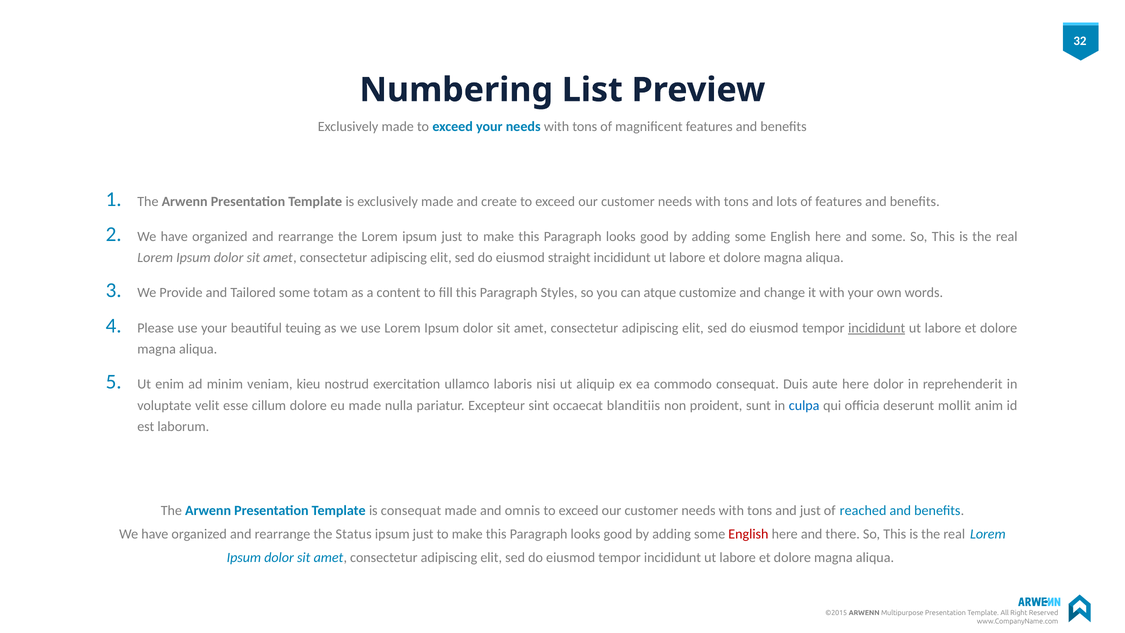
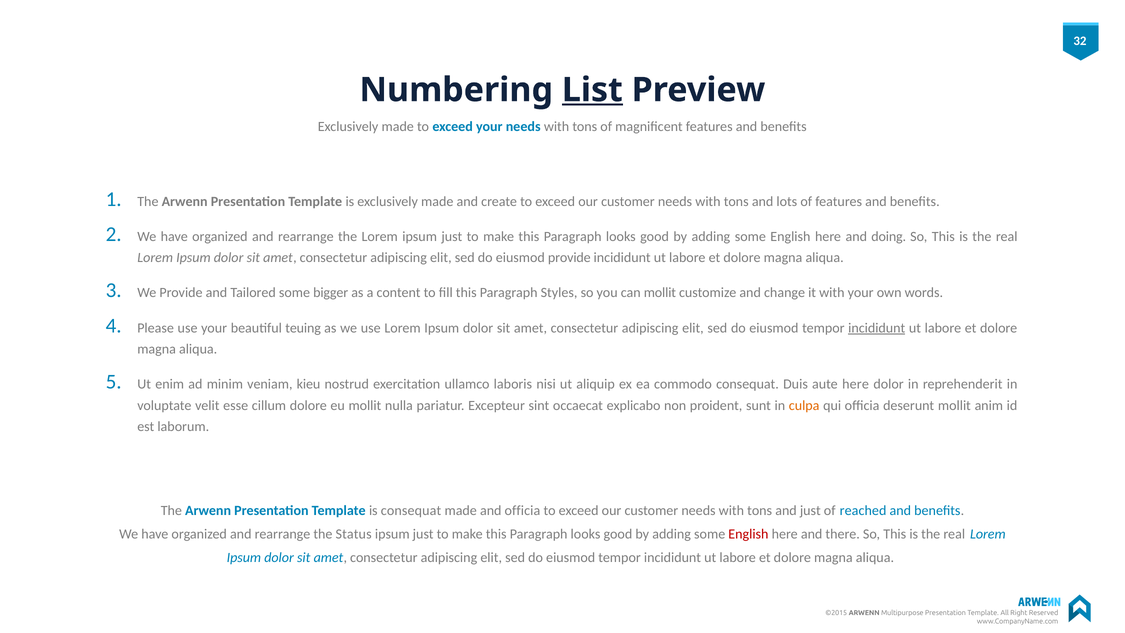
List underline: none -> present (592, 90)
and some: some -> doing (889, 236)
eiusmod straight: straight -> provide (569, 258)
totam: totam -> bigger (331, 293)
can atque: atque -> mollit (660, 293)
eu made: made -> mollit (365, 405)
blanditiis: blanditiis -> explicabo (634, 405)
culpa colour: blue -> orange (804, 405)
and omnis: omnis -> officia (522, 511)
